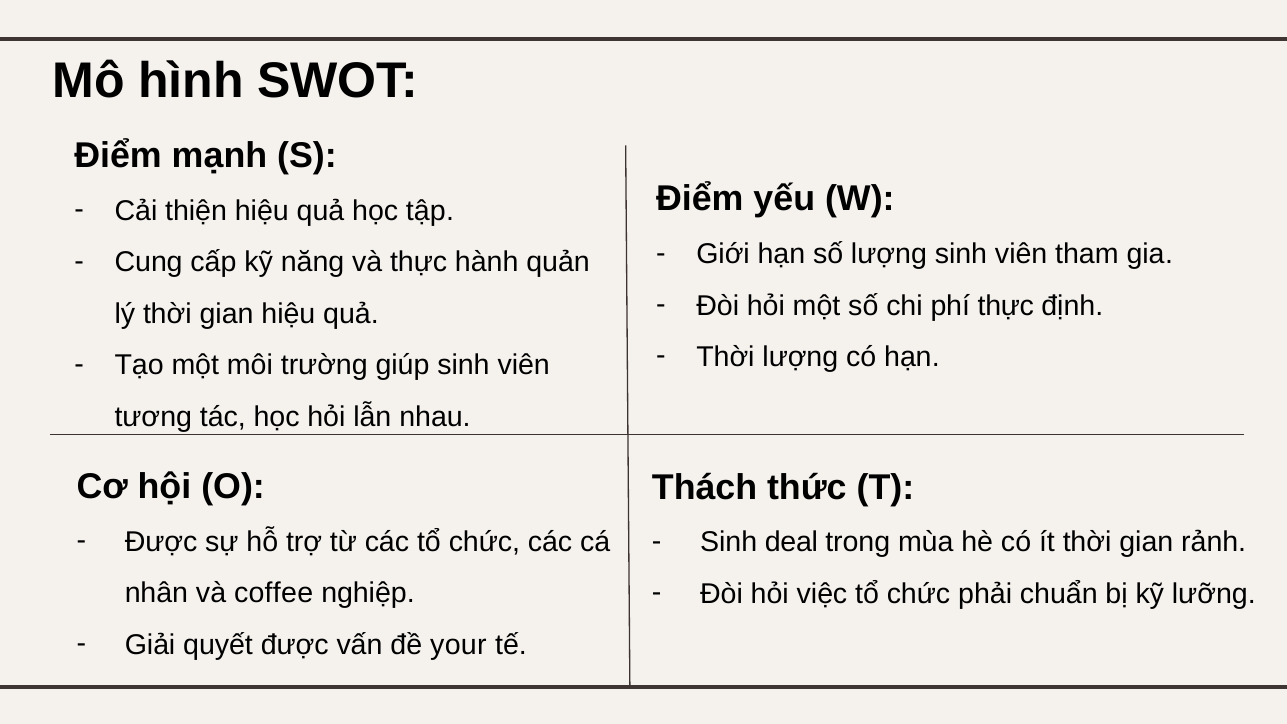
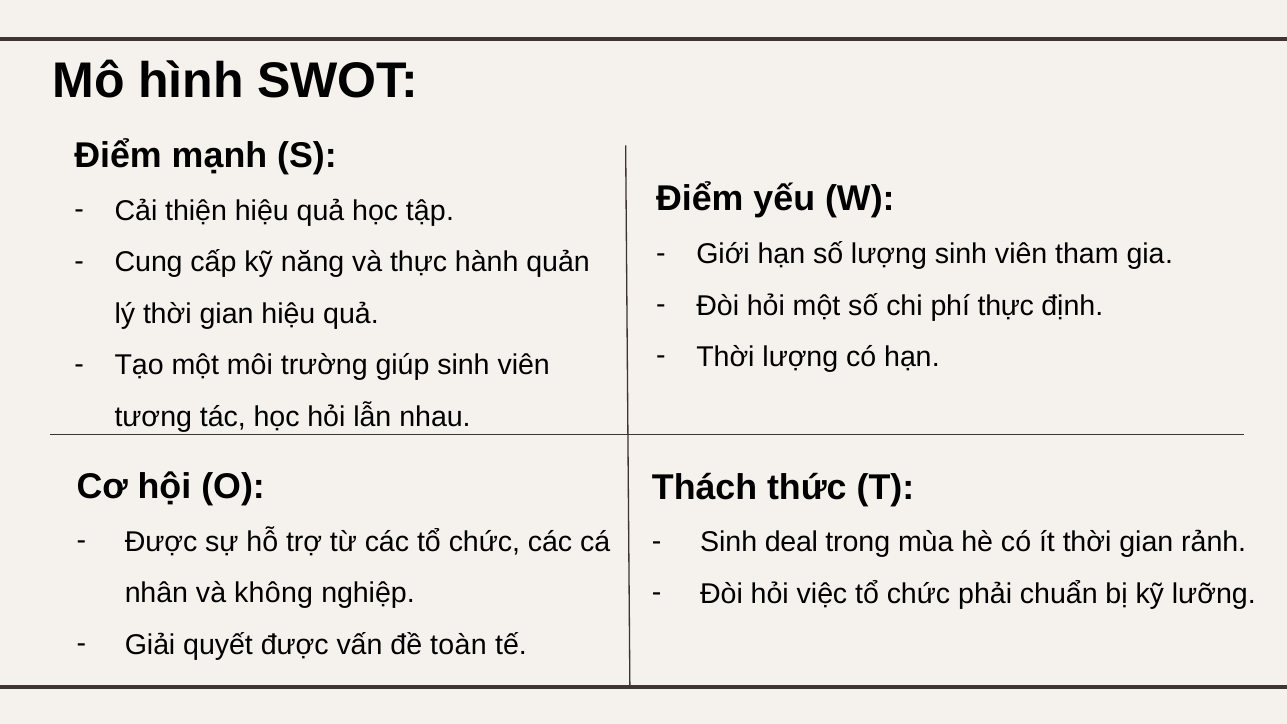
coffee: coffee -> không (274, 593)
your: your -> toàn (458, 645)
